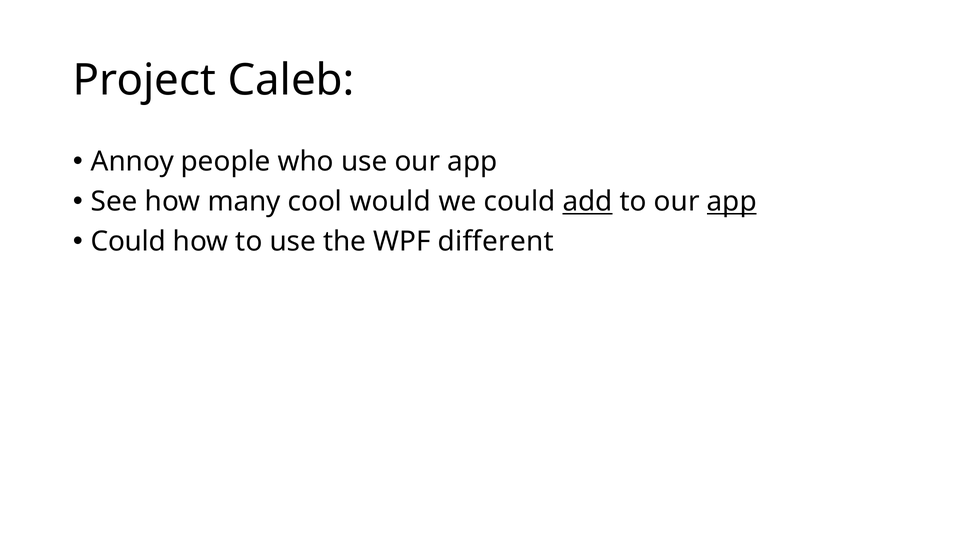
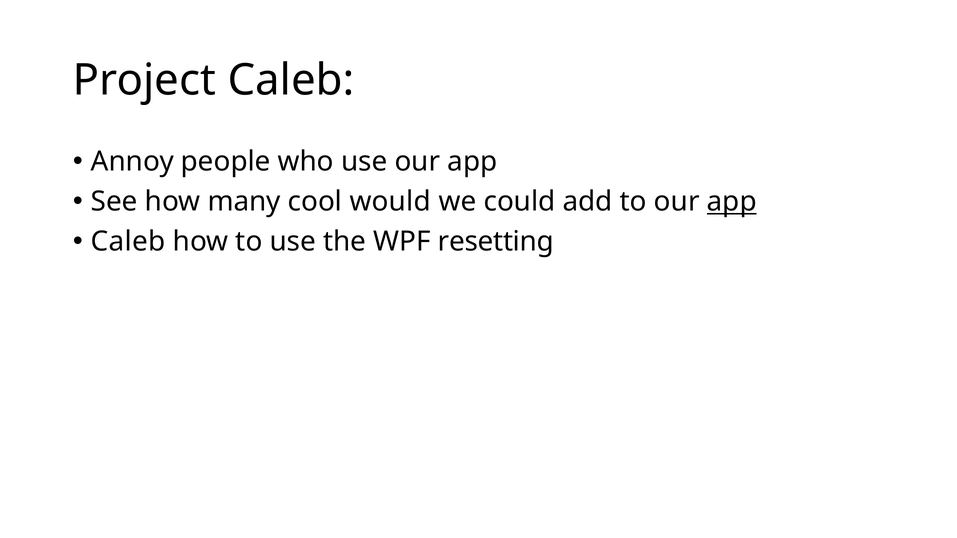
add underline: present -> none (588, 202)
Could: Could -> Caleb (128, 242)
different: different -> resetting (496, 242)
